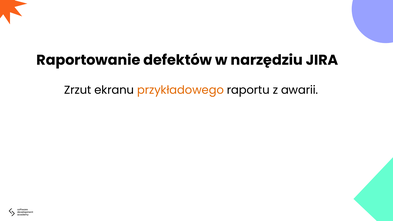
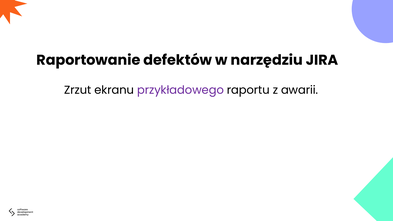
przykładowego colour: orange -> purple (180, 90)
